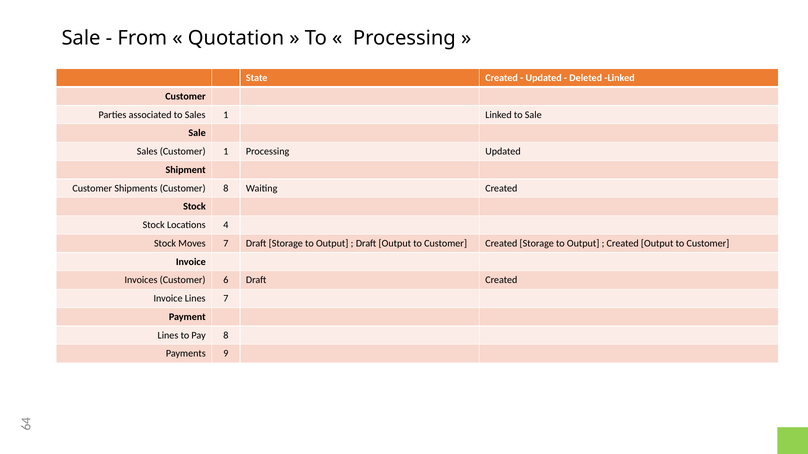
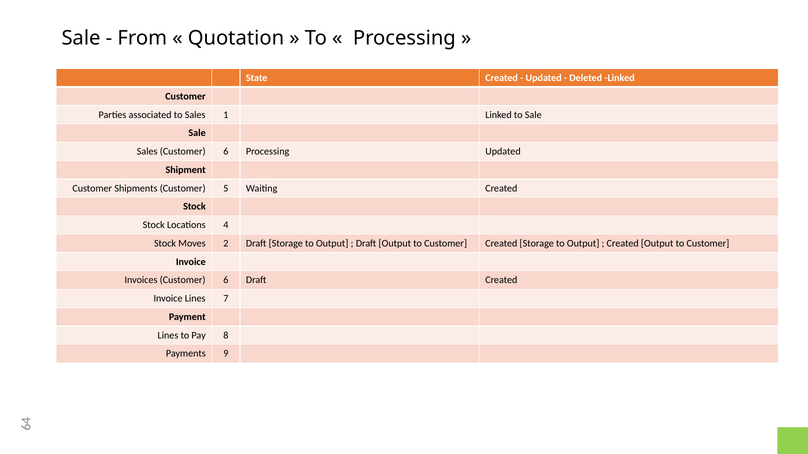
Sales Customer 1: 1 -> 6 (226, 152)
Customer 8: 8 -> 5 (226, 188)
Moves 7: 7 -> 2 (226, 244)
